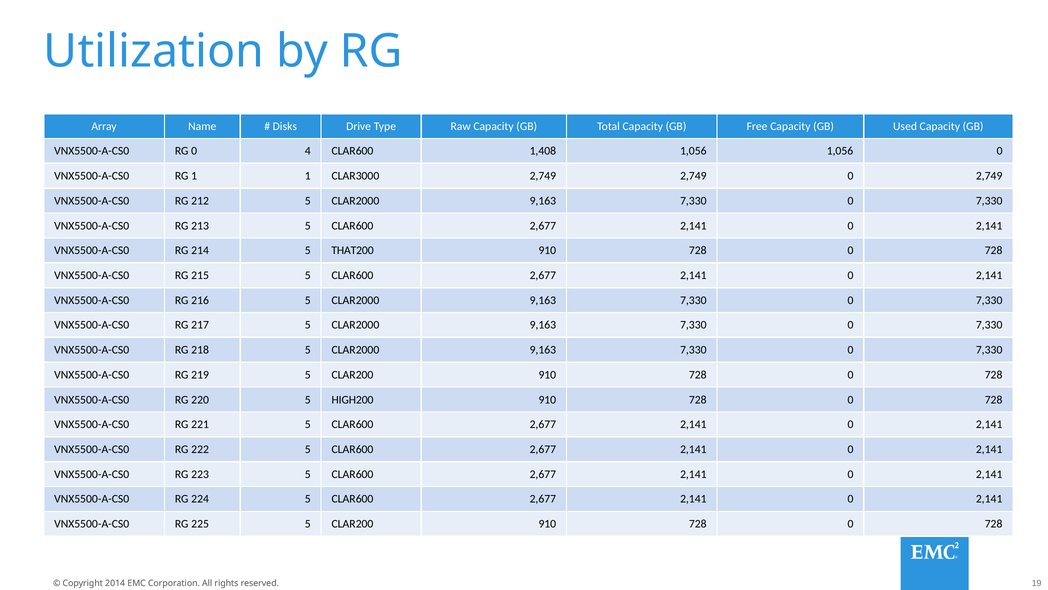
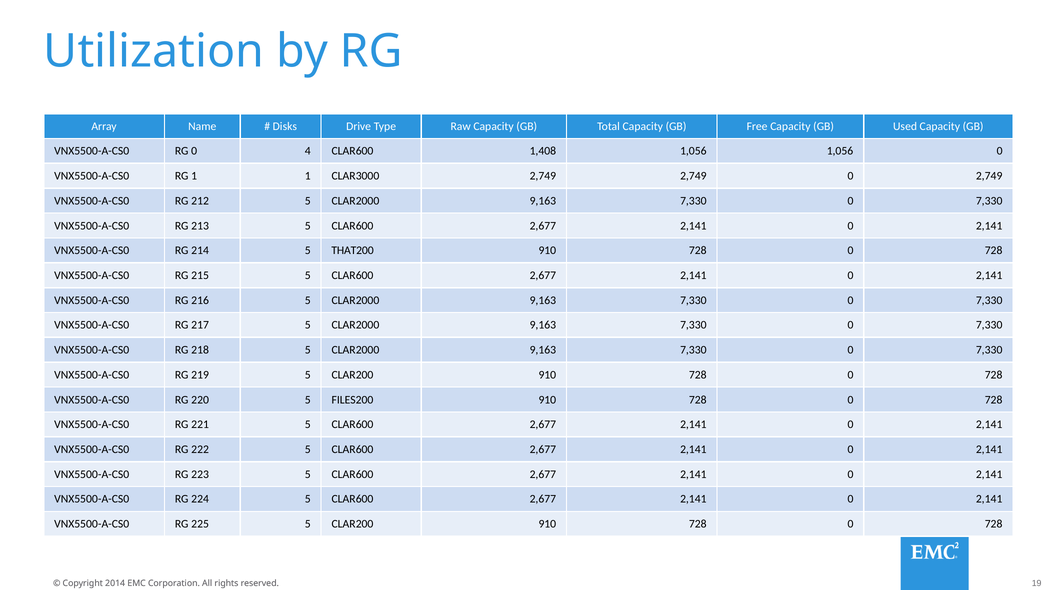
HIGH200: HIGH200 -> FILES200 (352, 399)
